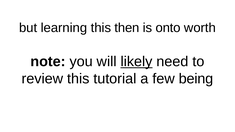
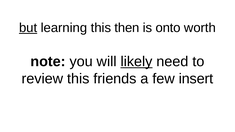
but underline: none -> present (28, 28)
tutorial: tutorial -> friends (115, 79)
being: being -> insert (196, 79)
